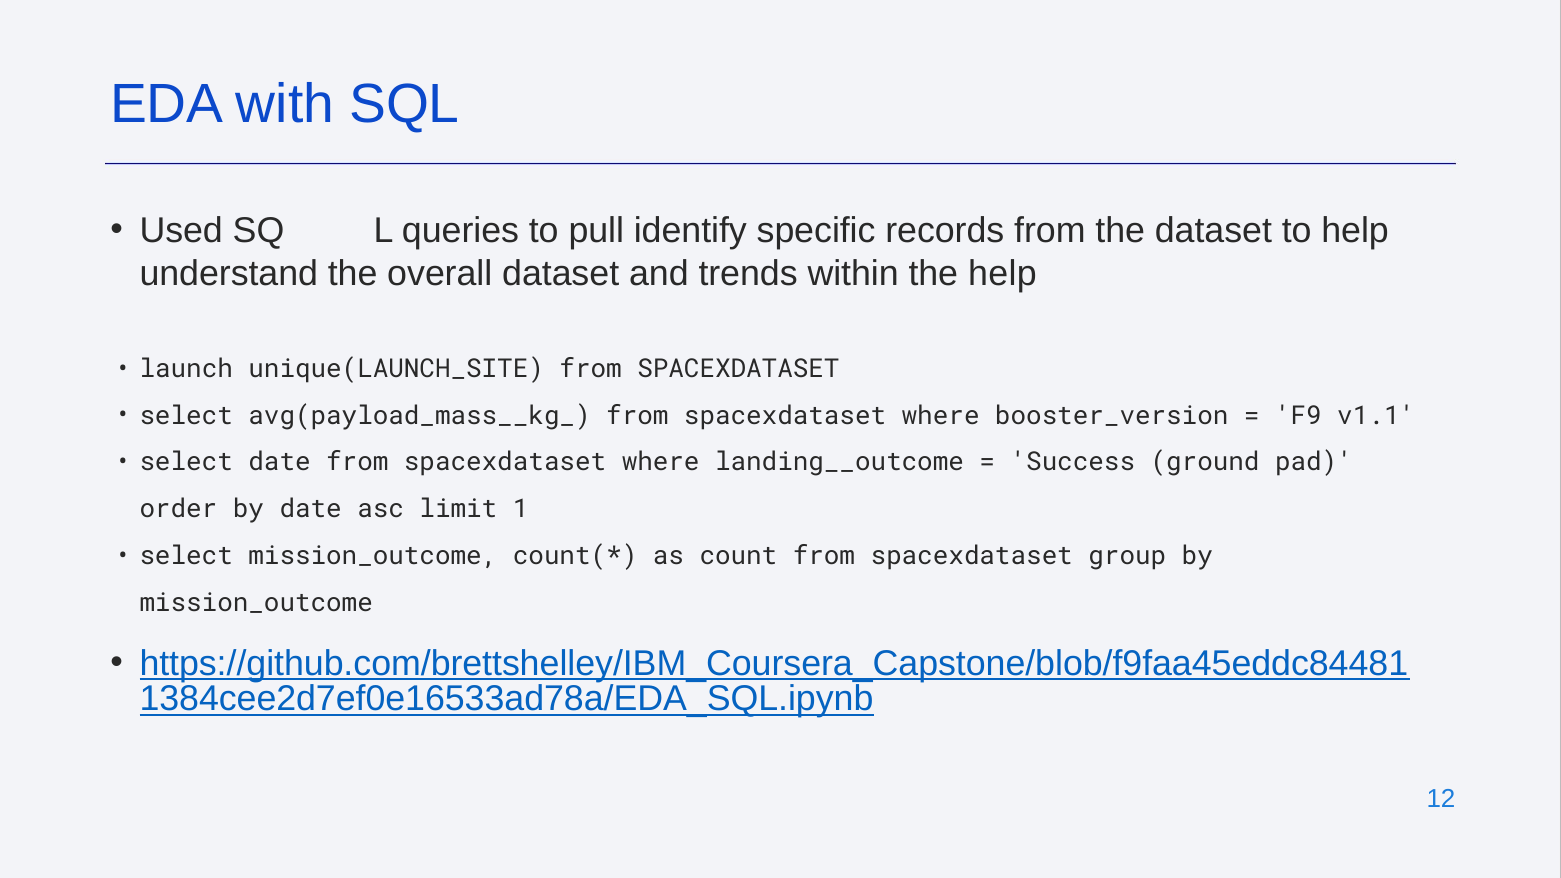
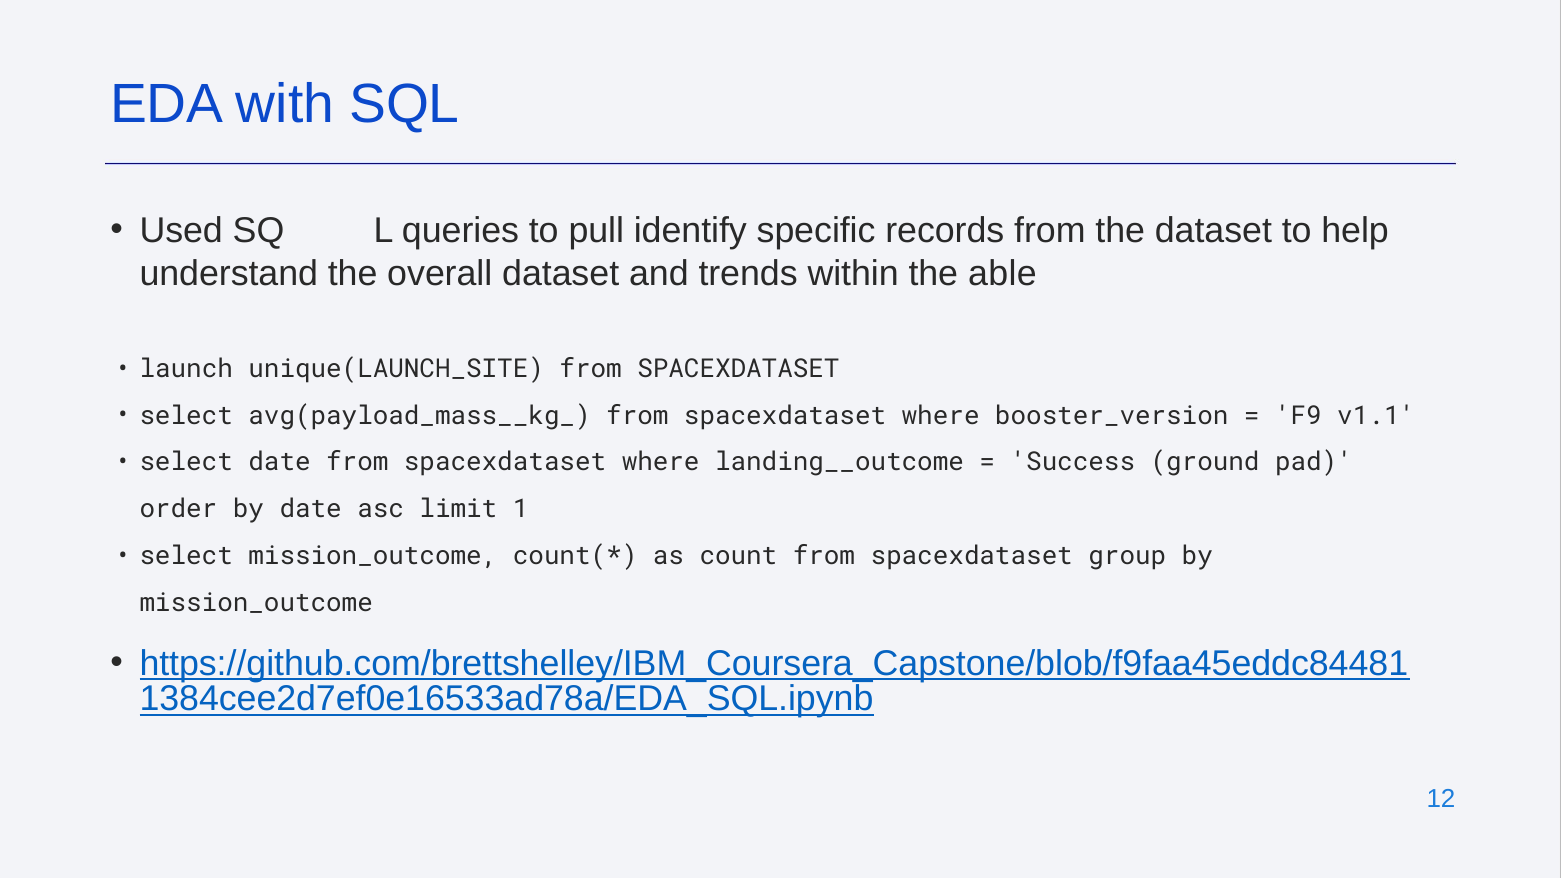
the help: help -> able (1002, 274)
